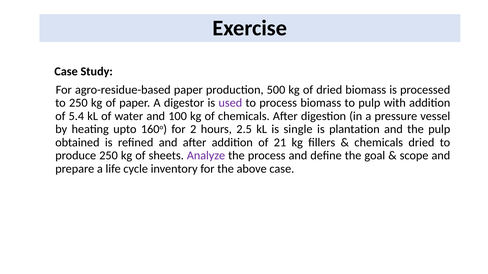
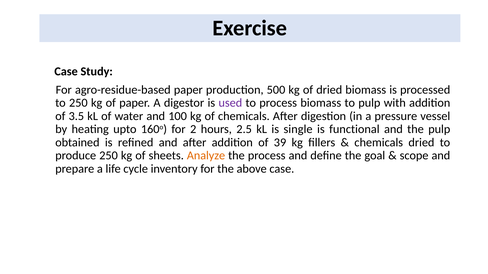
5.4: 5.4 -> 3.5 (76, 116)
plantation: plantation -> functional (354, 129)
21: 21 -> 39 (280, 143)
Analyze colour: purple -> orange (206, 156)
